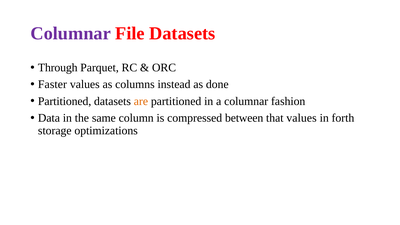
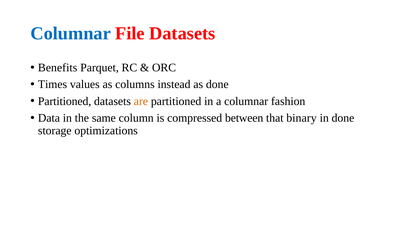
Columnar colour: purple -> blue (71, 34)
Through: Through -> Benefits (58, 68)
Faster: Faster -> Times (53, 84)
that values: values -> binary (302, 118)
in forth: forth -> done (343, 118)
